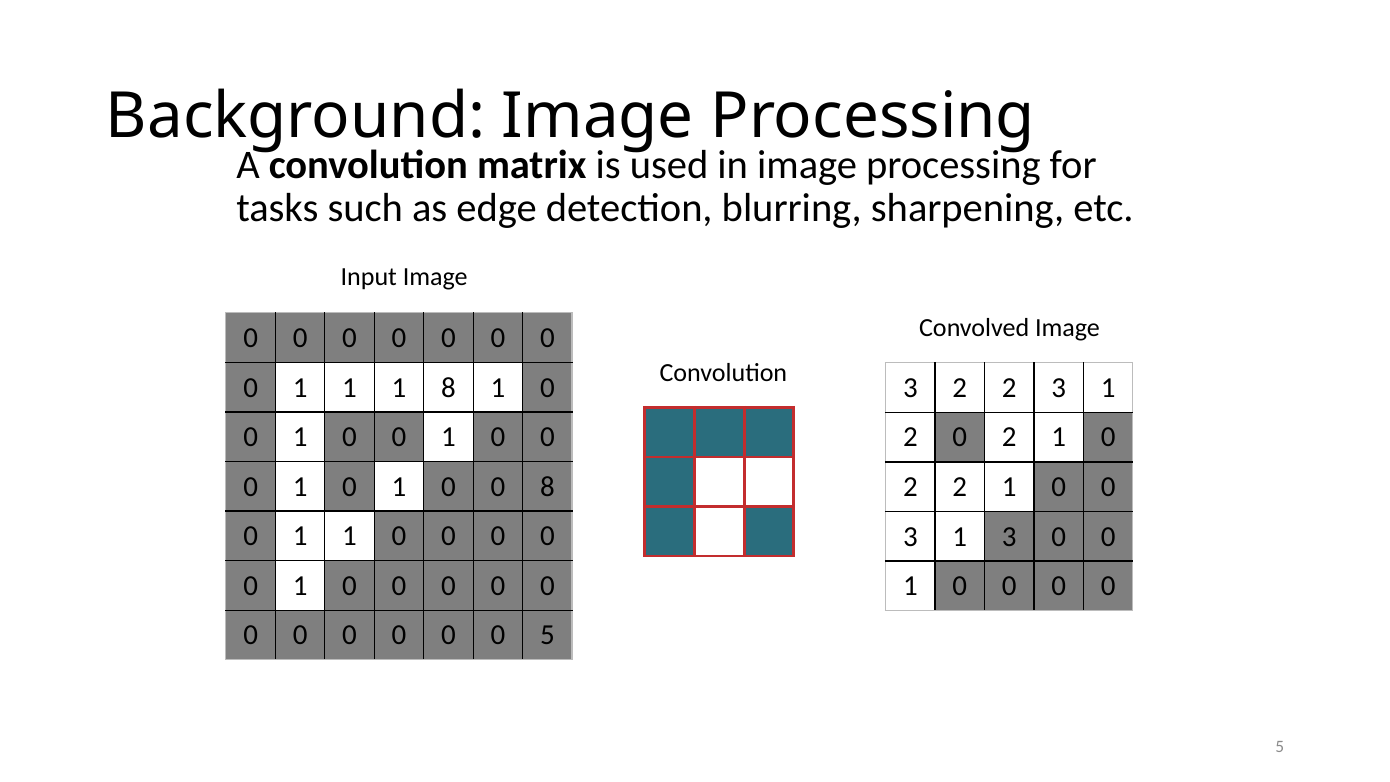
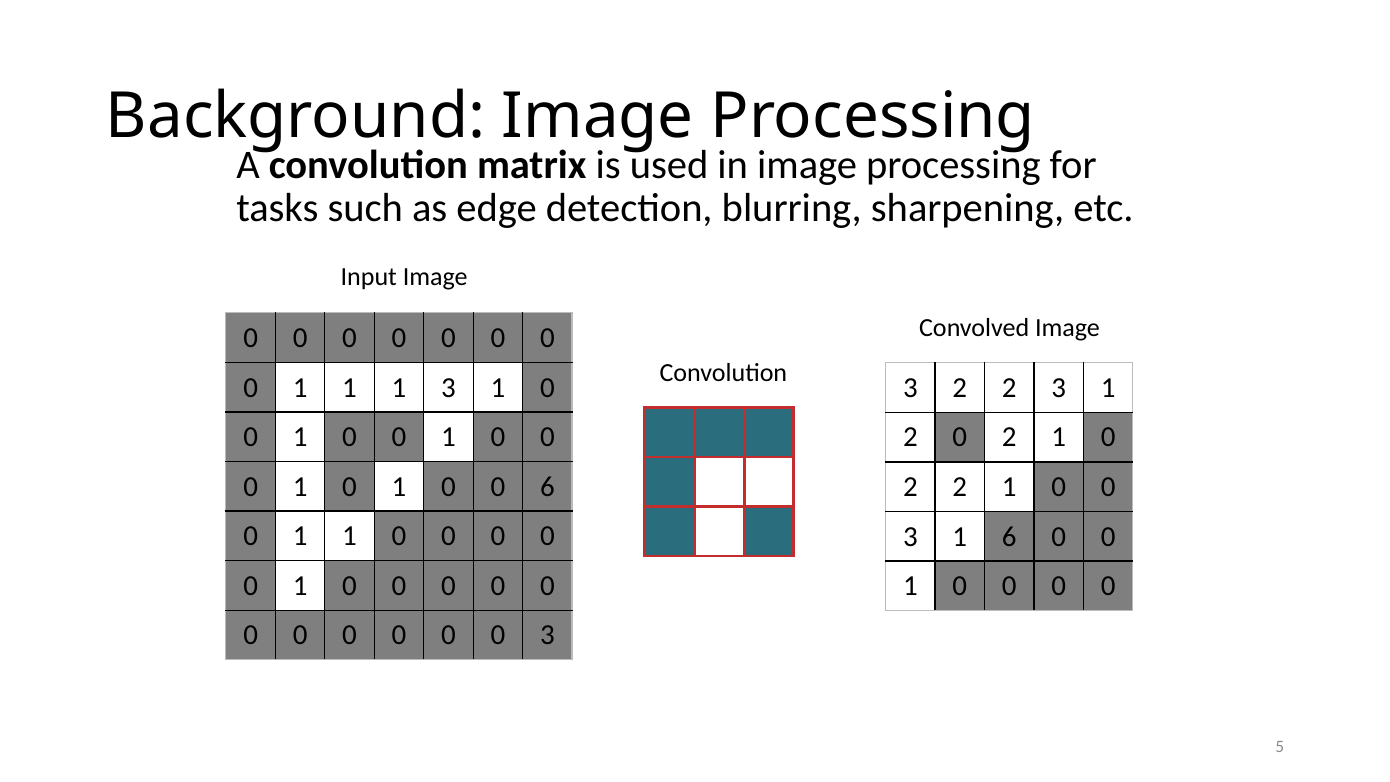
1 8: 8 -> 3 (448, 387)
0 8: 8 -> 6 (547, 487)
1 3: 3 -> 6 (1009, 536)
0 0 0 5: 5 -> 3 (547, 635)
